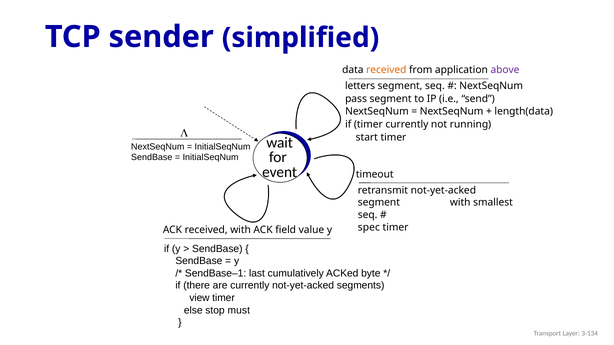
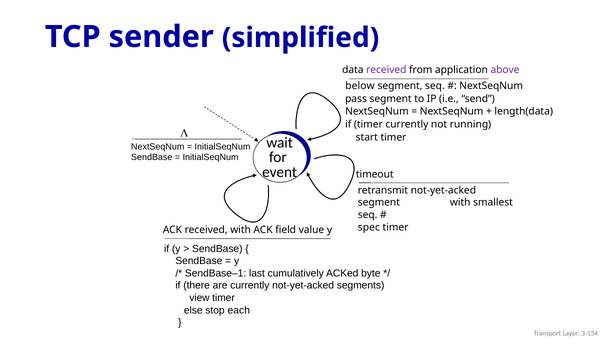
received colour: orange -> purple (386, 70)
letters: letters -> below (360, 86)
must: must -> each (239, 310)
